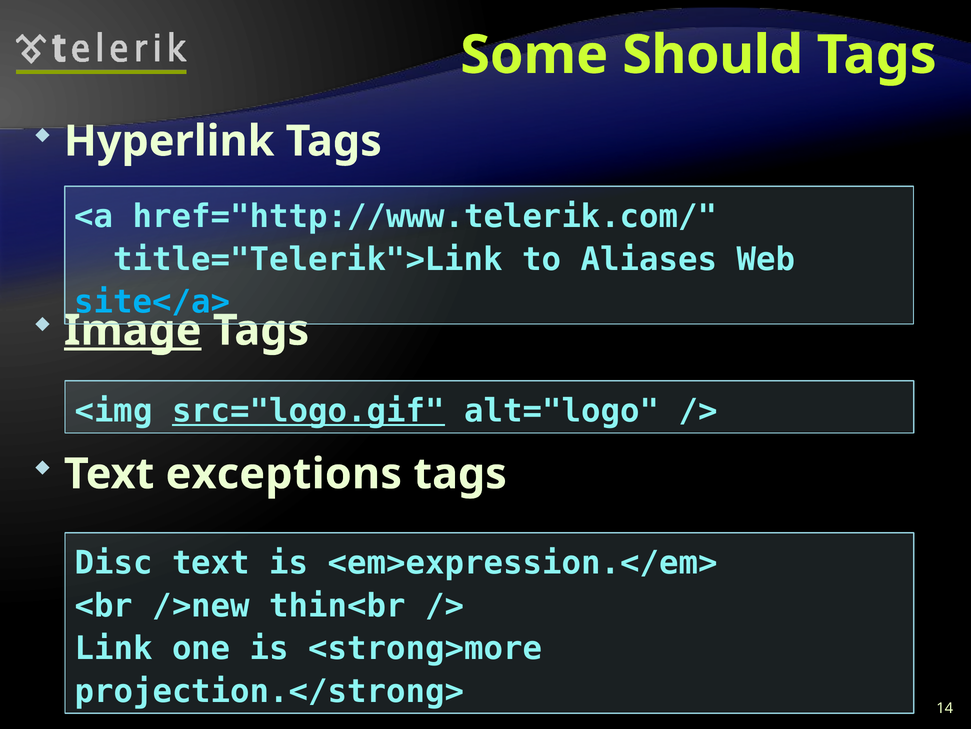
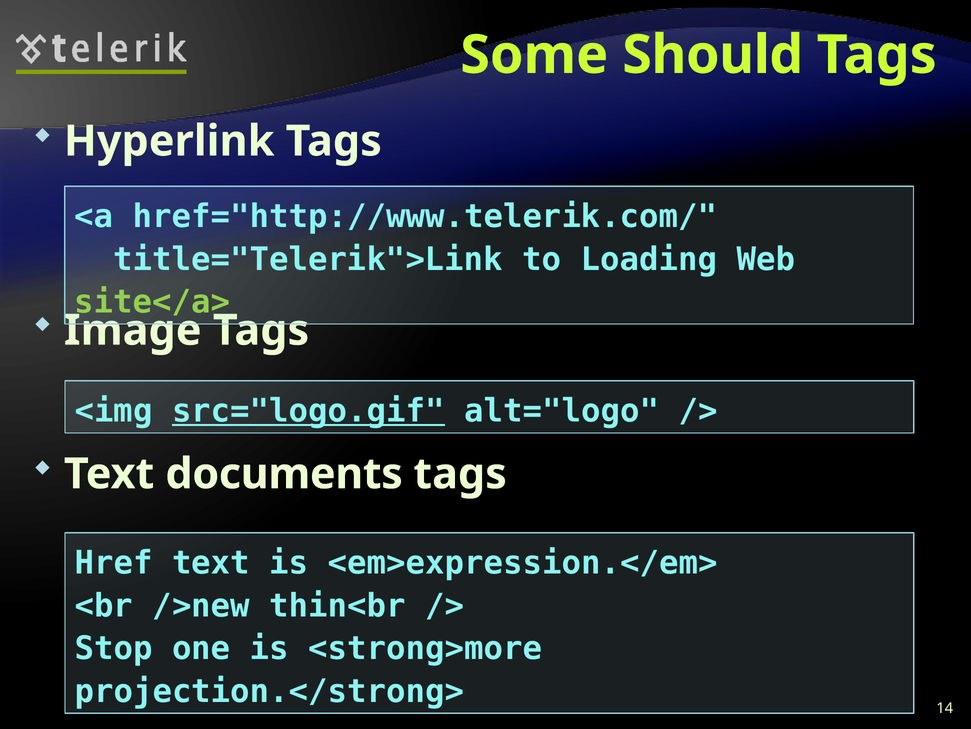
Aliases: Aliases -> Loading (649, 259)
site</a> colour: light blue -> light green (152, 302)
Image underline: present -> none (133, 330)
exceptions: exceptions -> documents (284, 474)
Disc: Disc -> Href (114, 563)
Link: Link -> Stop (114, 648)
